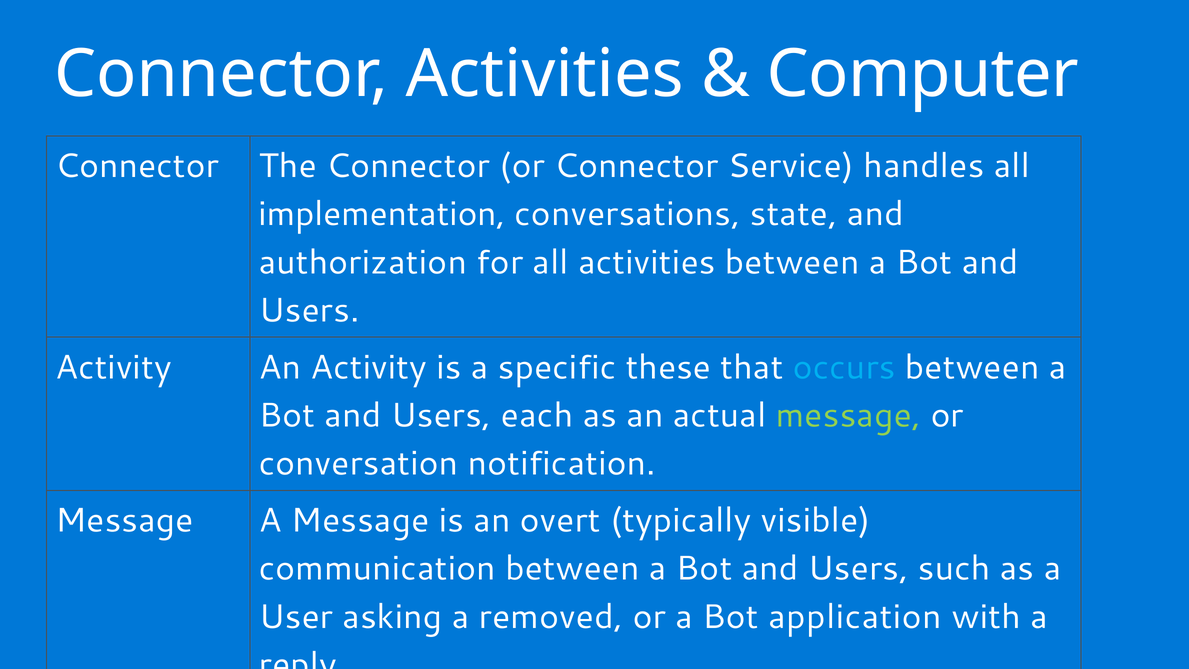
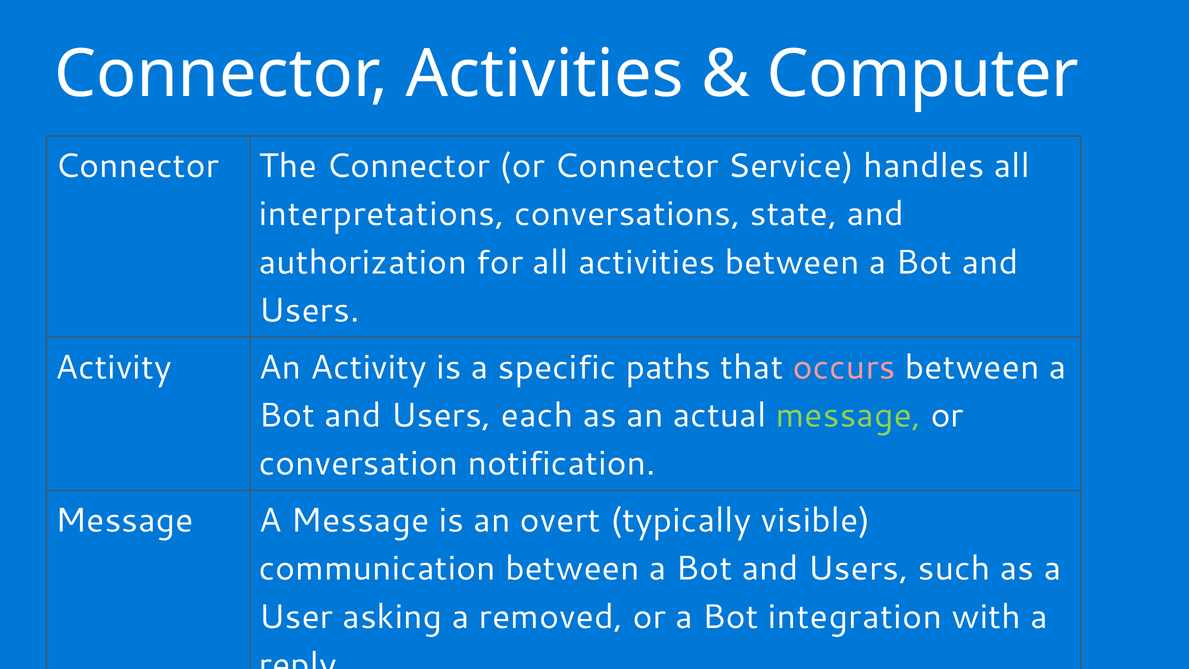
implementation: implementation -> interpretations (382, 214)
these: these -> paths (669, 367)
occurs colour: light blue -> pink (844, 367)
application: application -> integration (855, 617)
